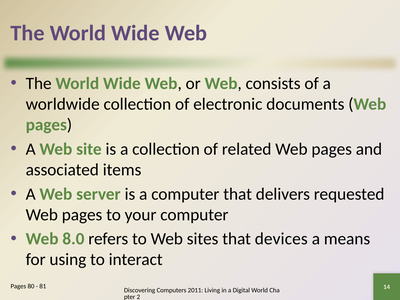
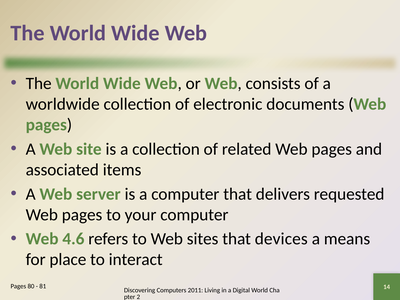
8.0: 8.0 -> 4.6 (73, 239)
using: using -> place (68, 260)
